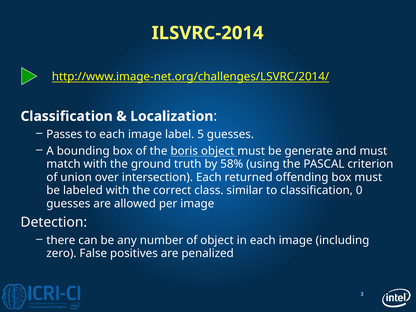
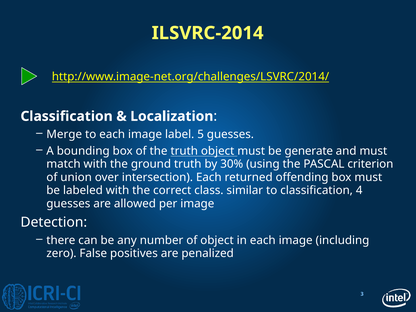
Passes: Passes -> Merge (64, 134)
the boris: boris -> truth (184, 151)
58%: 58% -> 30% (232, 164)
0: 0 -> 4 (359, 190)
